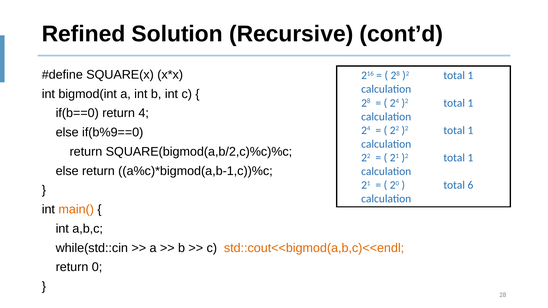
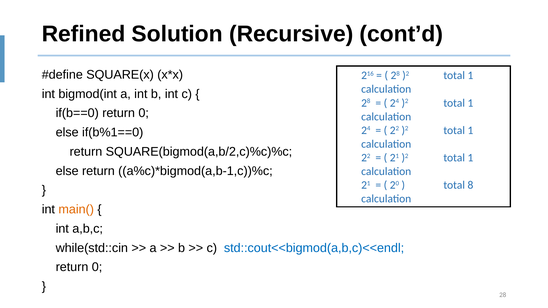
if(b==0 return 4: 4 -> 0 (144, 113)
if(b%9==0: if(b%9==0 -> if(b%1==0 (113, 133)
6: 6 -> 8 (470, 185)
std::cout<<bigmod(a,b,c)<<endl colour: orange -> blue (314, 248)
